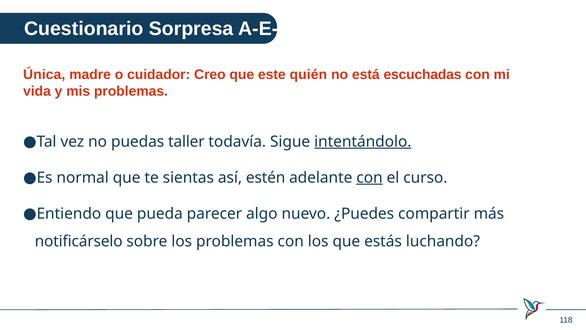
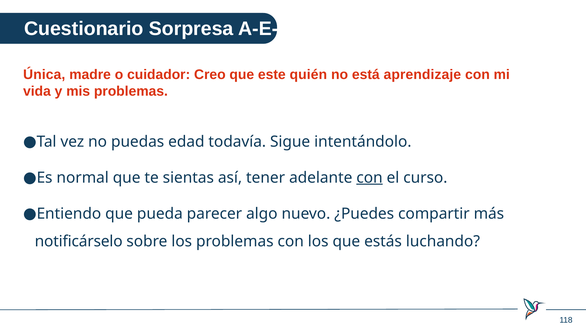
escuchadas: escuchadas -> aprendizaje (422, 74)
taller: taller -> edad (186, 141)
intentándolo underline: present -> none (363, 141)
estén: estén -> tener (266, 177)
